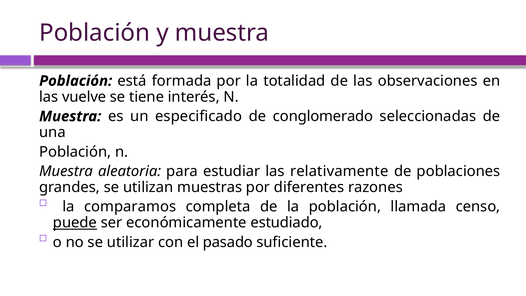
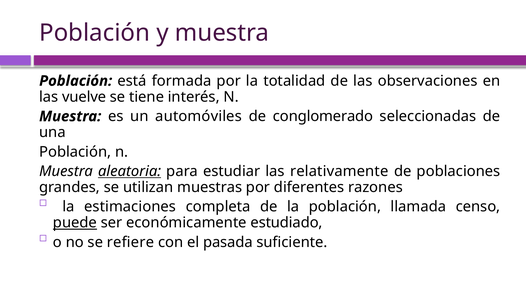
especificado: especificado -> automóviles (199, 116)
aleatoria underline: none -> present (130, 171)
comparamos: comparamos -> estimaciones (130, 207)
utilizar: utilizar -> refiere (130, 242)
pasado: pasado -> pasada (228, 242)
